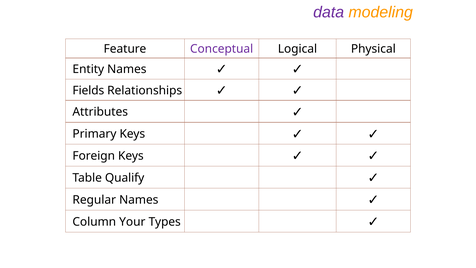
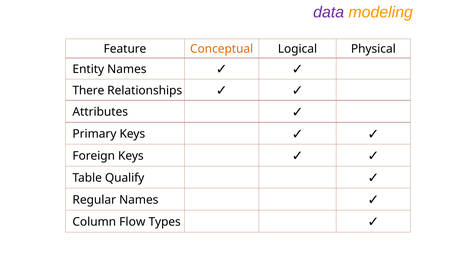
Conceptual colour: purple -> orange (222, 49)
Fields: Fields -> There (88, 90)
Your: Your -> Flow (132, 222)
